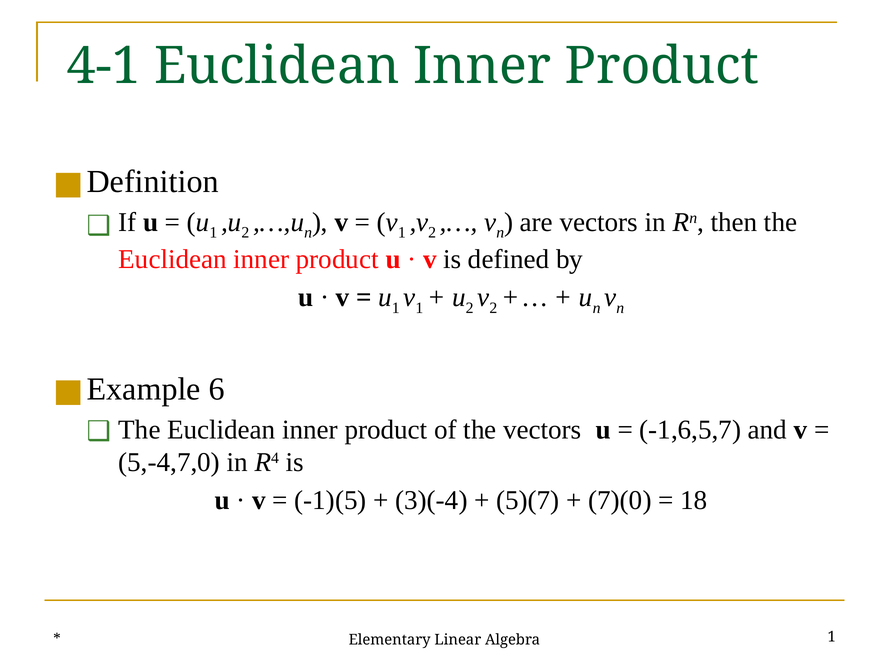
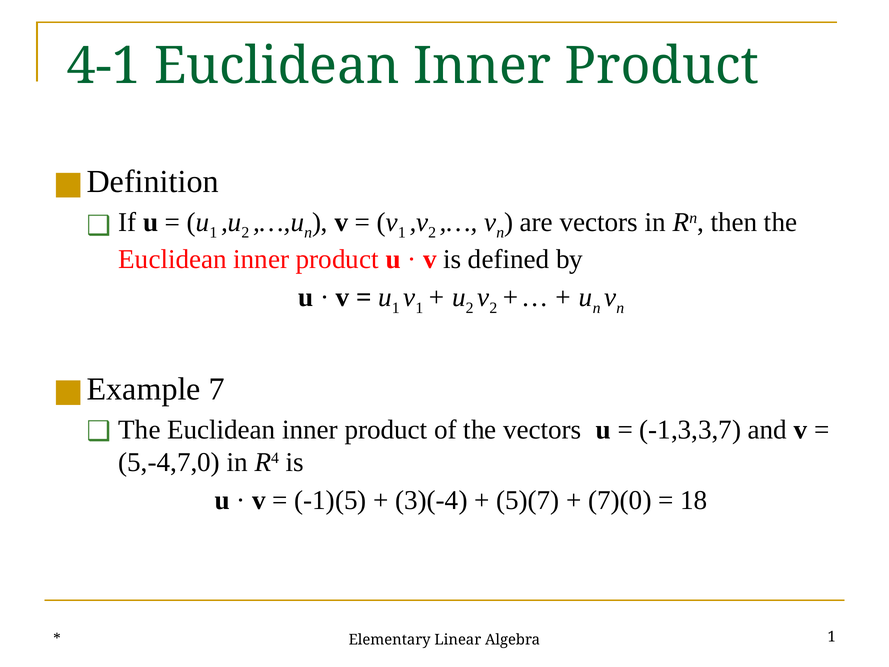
6: 6 -> 7 (217, 389)
-1,6,5,7: -1,6,5,7 -> -1,3,3,7 (690, 430)
